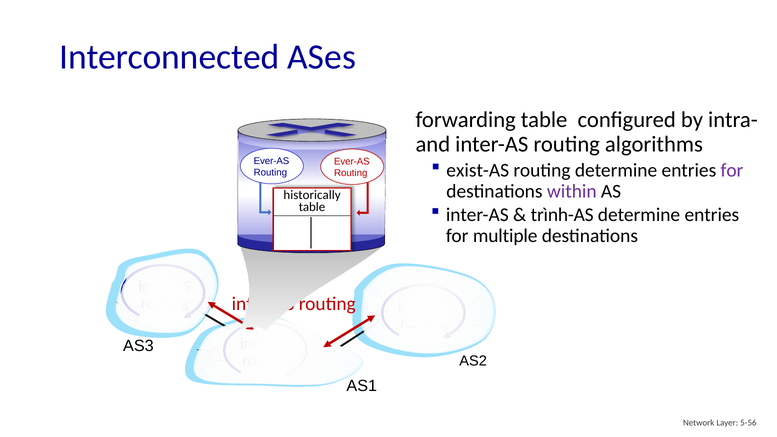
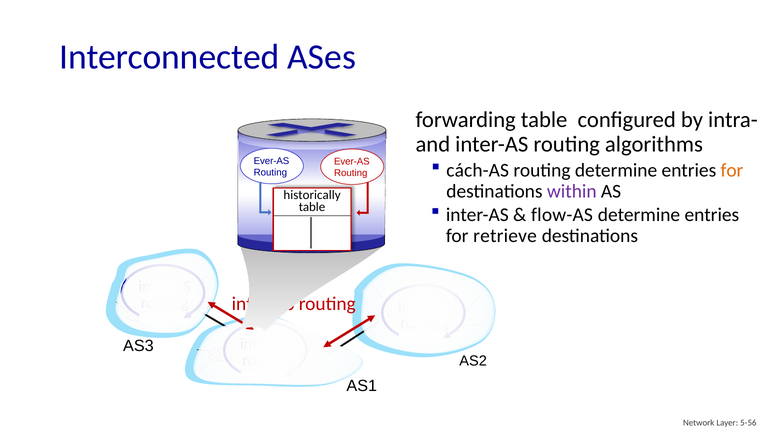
exist-AS: exist-AS -> cách-AS (478, 170)
for colour: purple -> orange (732, 170)
trình-AS: trình-AS -> flow-AS (562, 215)
multiple: multiple -> retrieve (505, 236)
